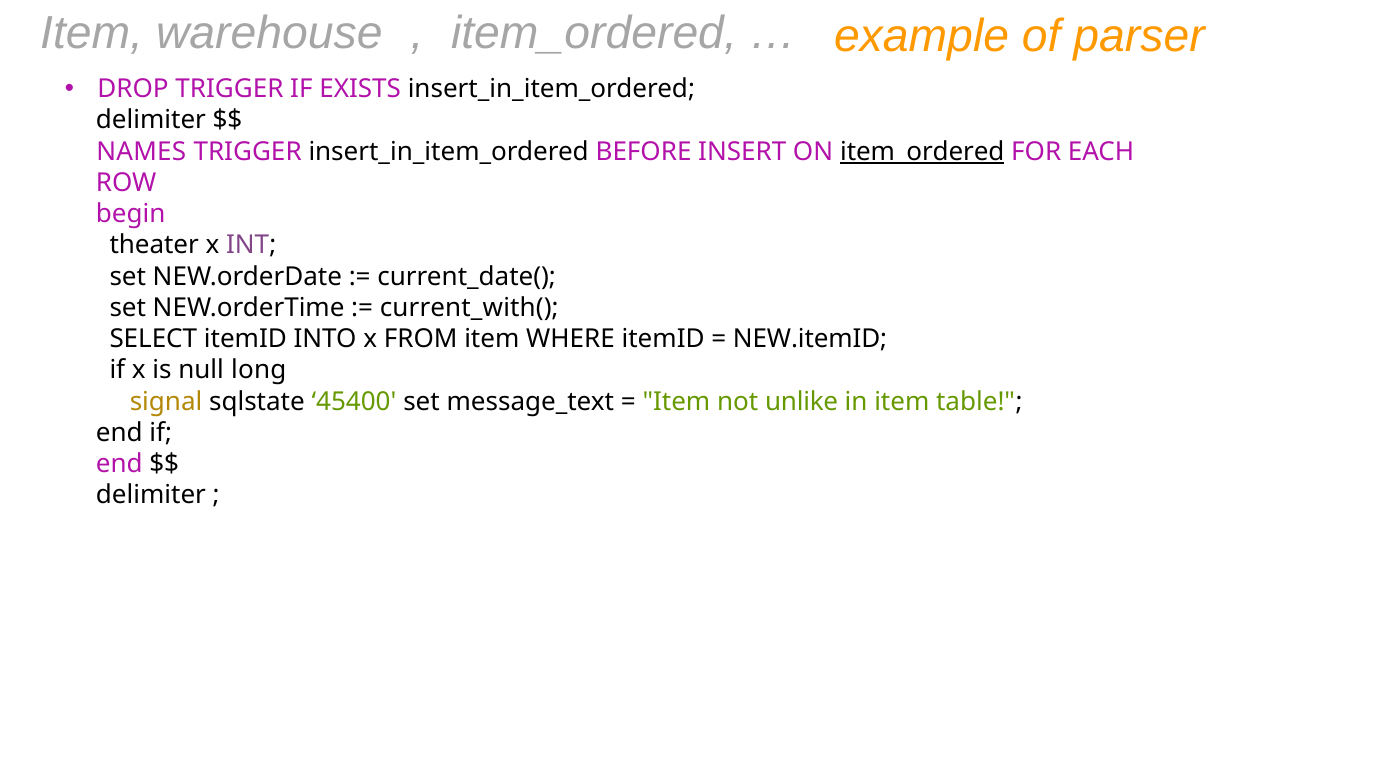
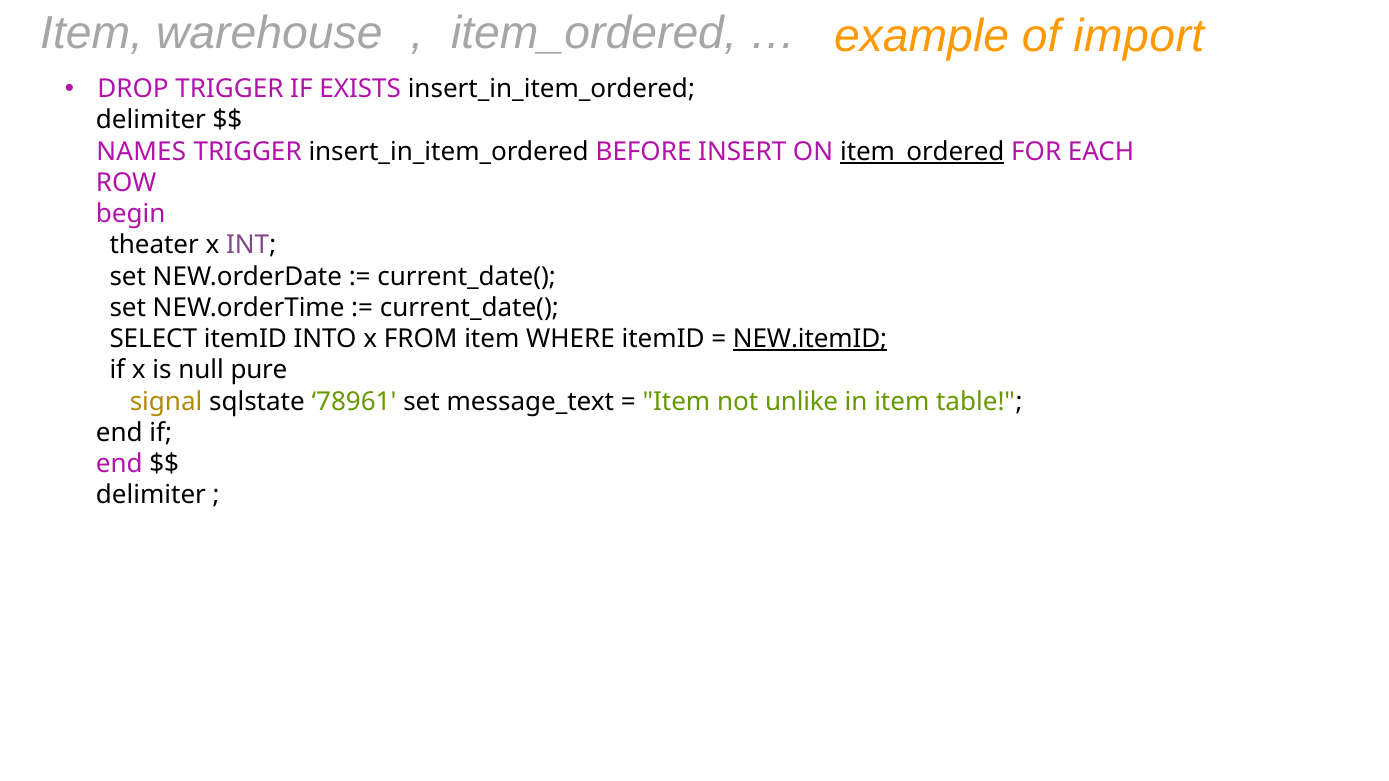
parser: parser -> import (1139, 36)
current_with(: current_with( -> current_date( (469, 308)
NEW.itemID underline: none -> present (810, 339)
long: long -> pure (259, 370)
45400: 45400 -> 78961 (354, 402)
